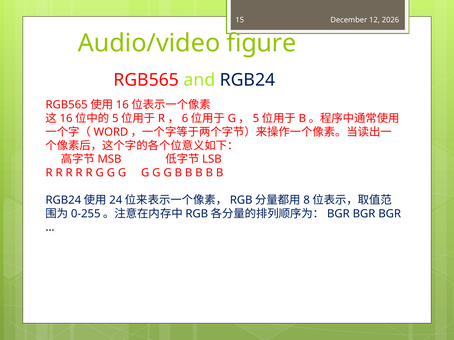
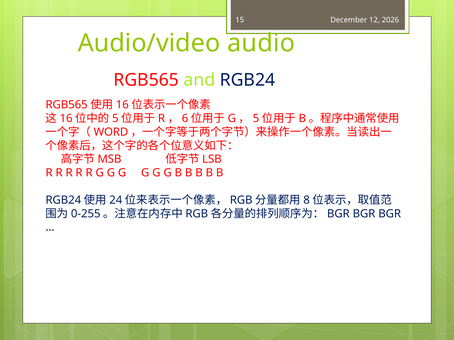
figure: figure -> audio (261, 43)
